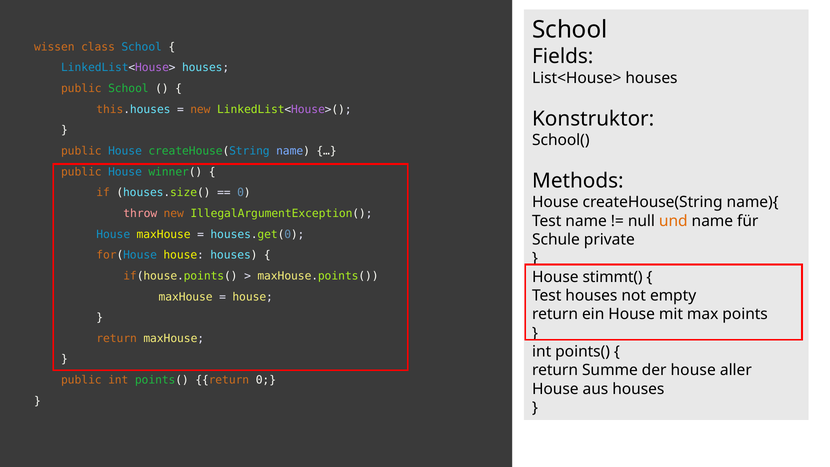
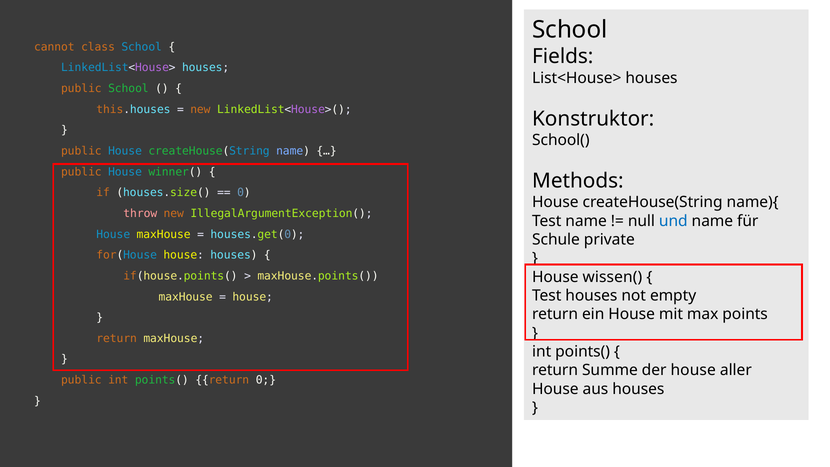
wissen: wissen -> cannot (54, 47)
und colour: orange -> blue (673, 221)
stimmt(: stimmt( -> wissen( (612, 277)
